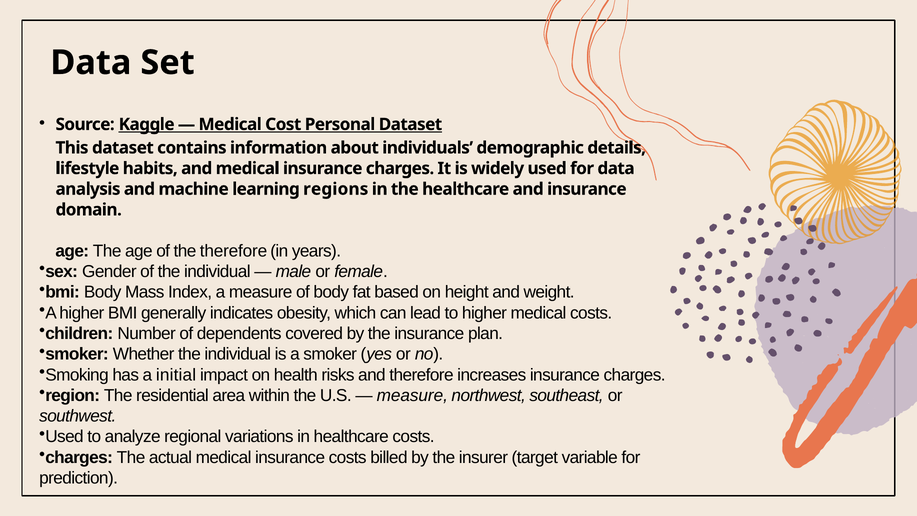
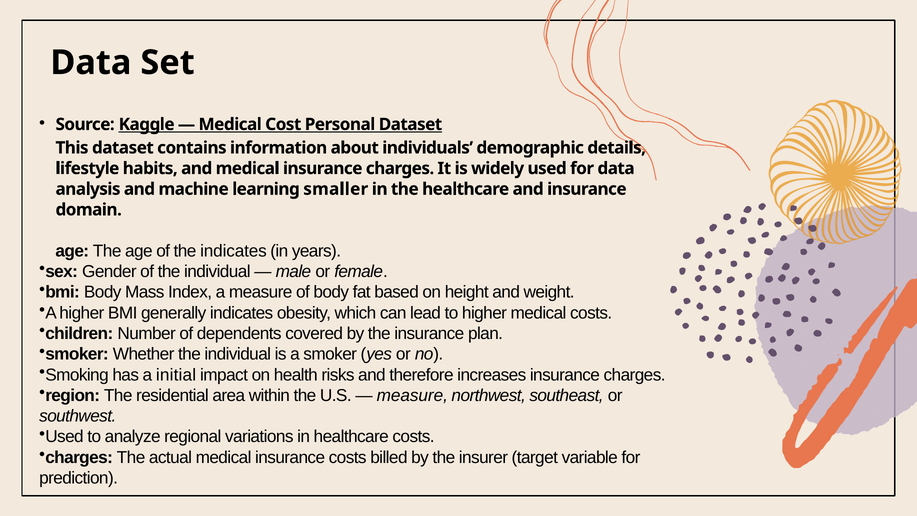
regions: regions -> smaller (336, 189)
the therefore: therefore -> indicates (233, 251)
